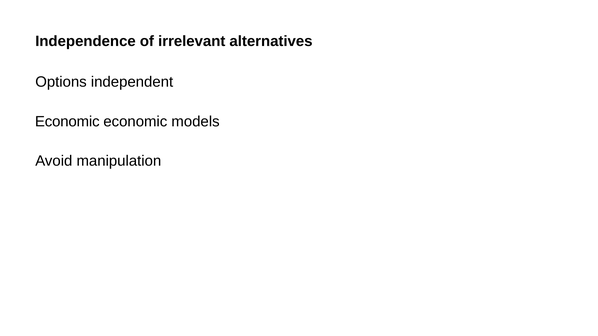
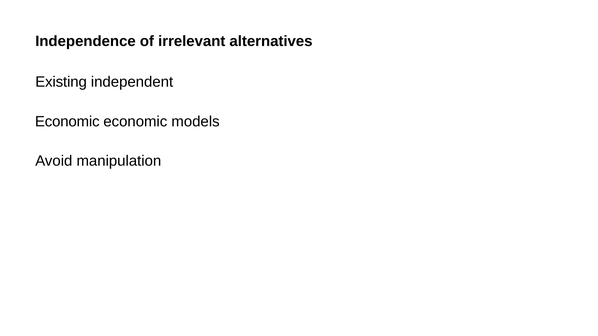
Options: Options -> Existing (61, 82)
